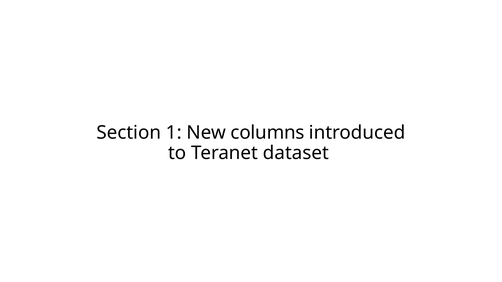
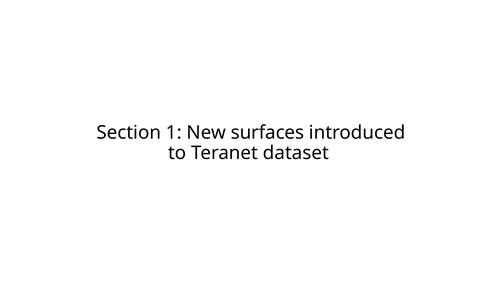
columns: columns -> surfaces (268, 133)
